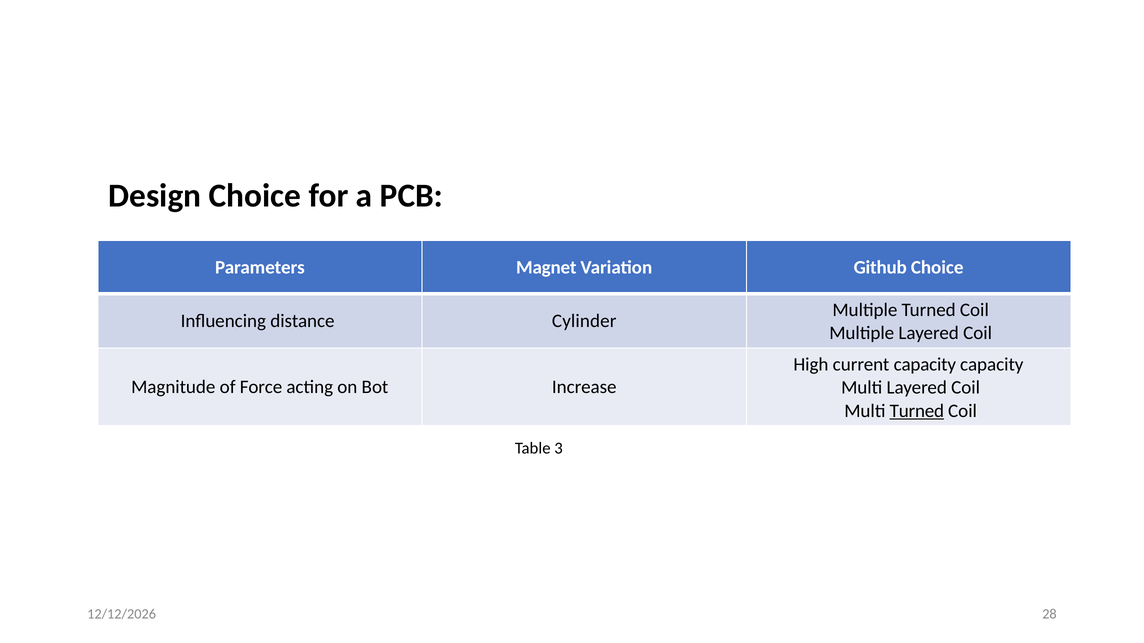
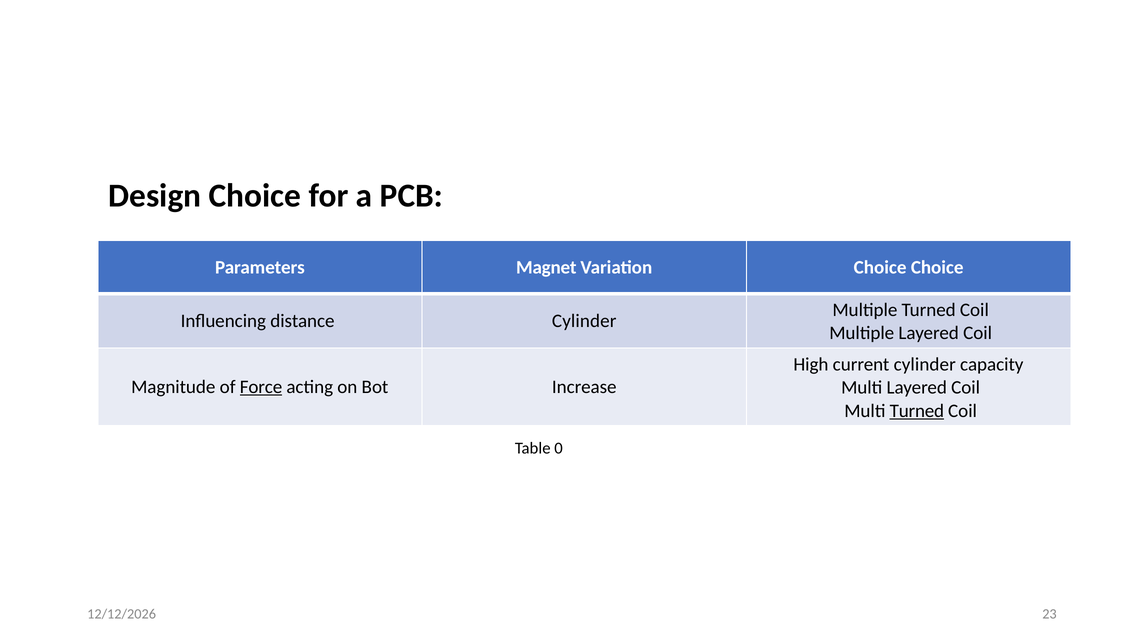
Variation Github: Github -> Choice (880, 268)
current capacity: capacity -> cylinder (925, 365)
Force underline: none -> present (261, 387)
3: 3 -> 0 (559, 449)
28: 28 -> 23 (1050, 614)
